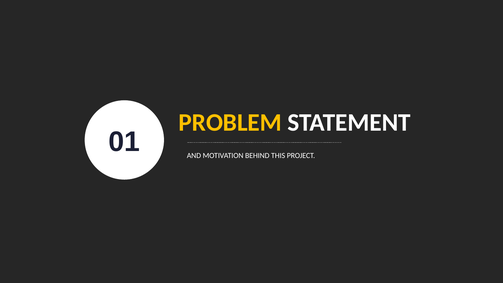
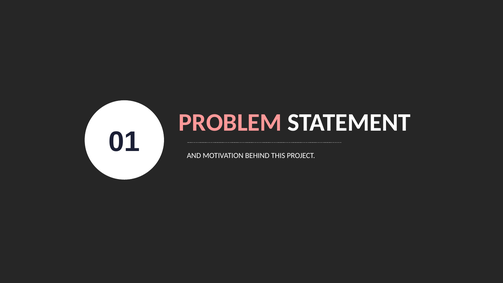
PROBLEM colour: yellow -> pink (230, 123)
